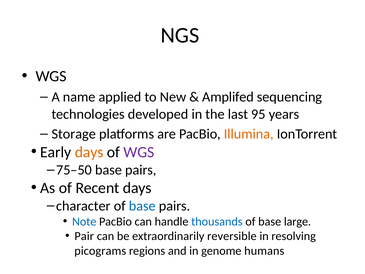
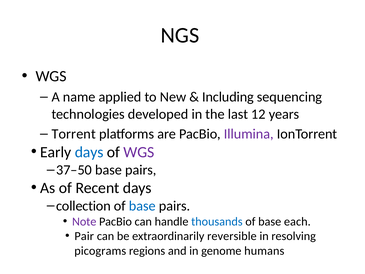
Amplifed: Amplifed -> Including (228, 97)
95: 95 -> 12 (258, 114)
Storage: Storage -> Torrent (74, 134)
Illumina colour: orange -> purple (249, 134)
days colour: orange -> blue (89, 152)
75–50: 75–50 -> 37–50 (74, 170)
character: character -> collection (83, 206)
Note colour: blue -> purple (84, 221)
large: large -> each (297, 221)
